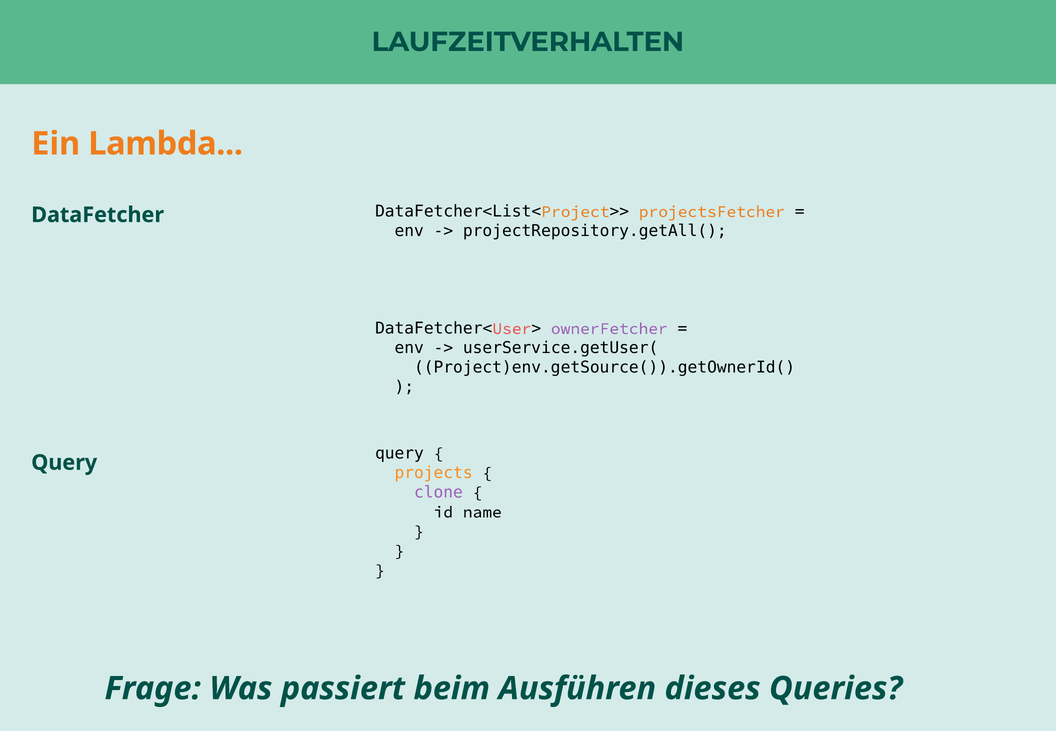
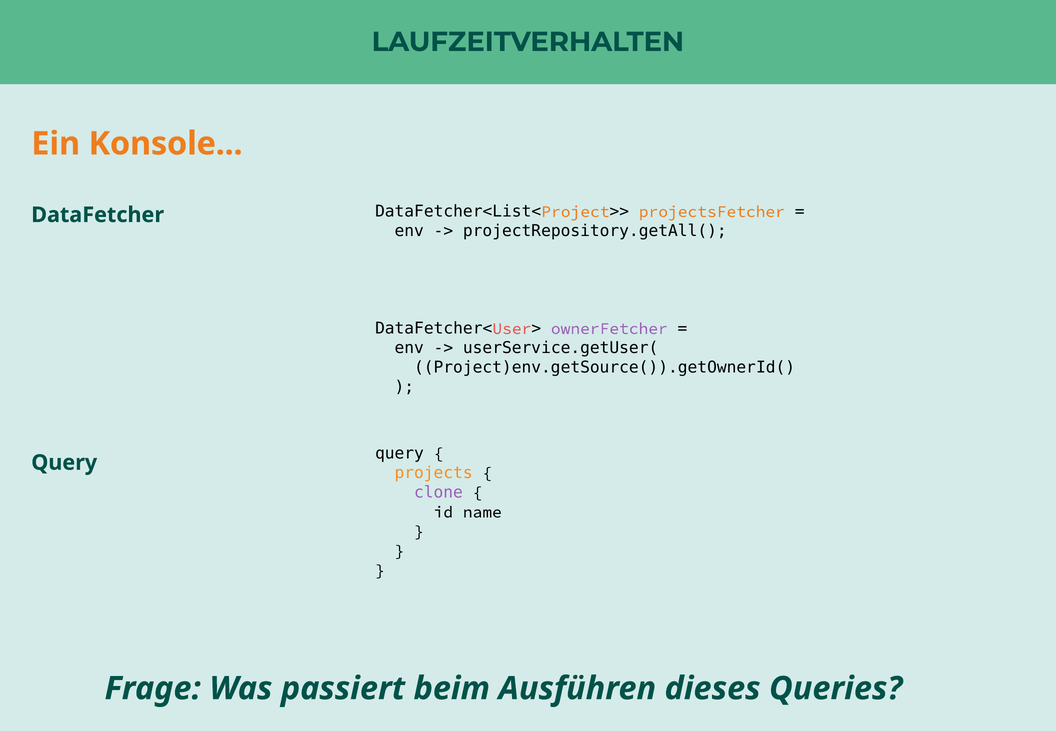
Lambda: Lambda -> Konsole (166, 144)
